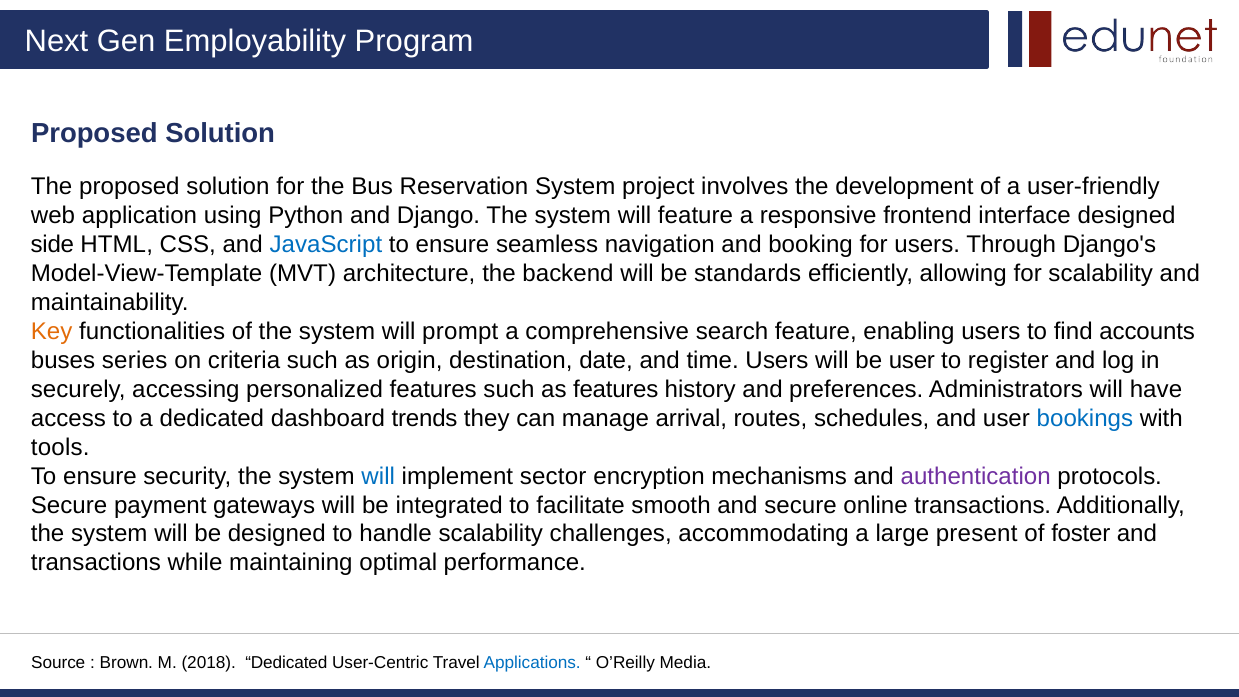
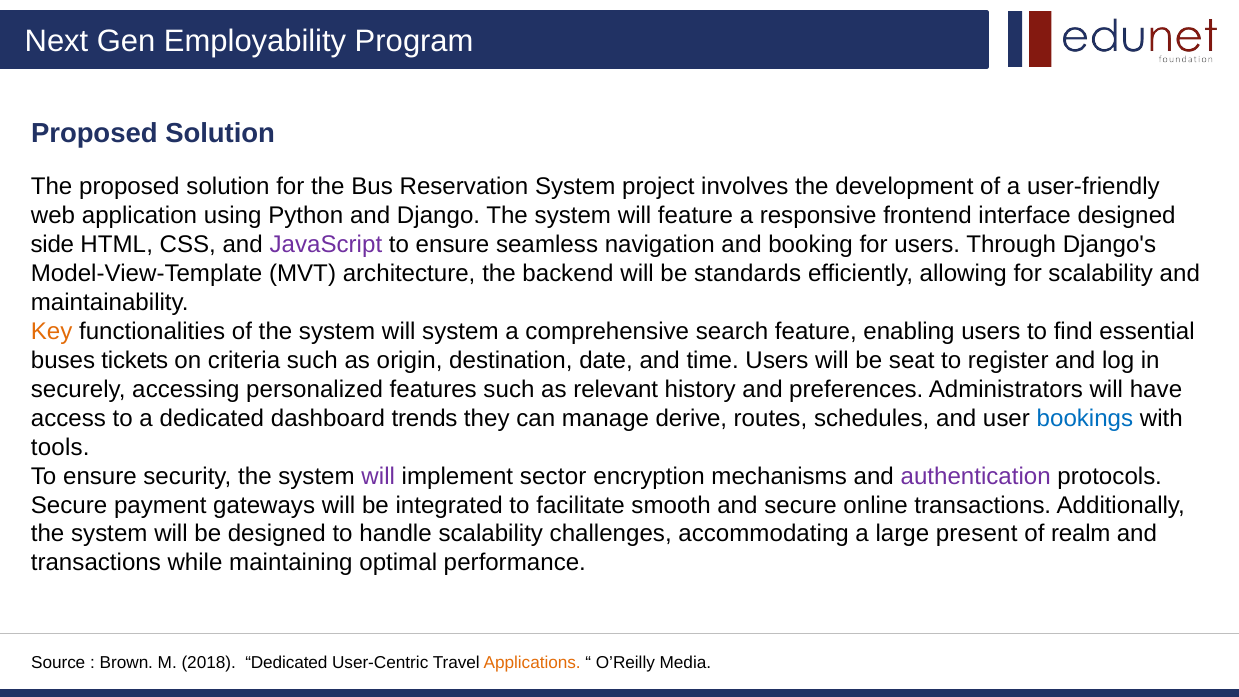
JavaScript colour: blue -> purple (326, 245)
will prompt: prompt -> system (460, 332)
accounts: accounts -> essential (1147, 332)
series: series -> tickets (135, 360)
be user: user -> seat (912, 360)
as features: features -> relevant (616, 389)
arrival: arrival -> derive (691, 418)
will colour: blue -> purple (378, 476)
foster: foster -> realm (1081, 534)
Applications colour: blue -> orange (532, 663)
